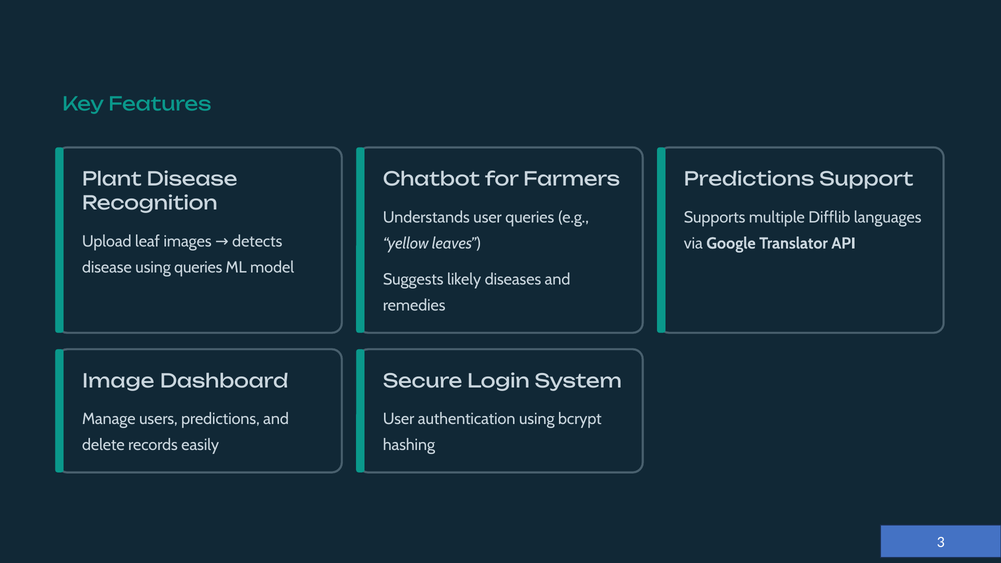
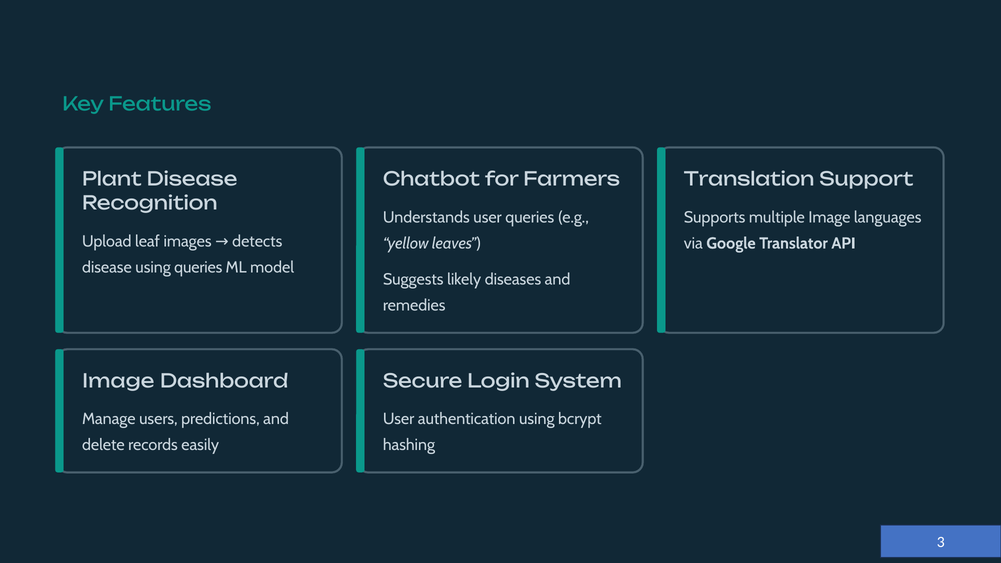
Predictions: Predictions -> Translation (749, 180)
multiple Difflib: Difflib -> Image (829, 217)
